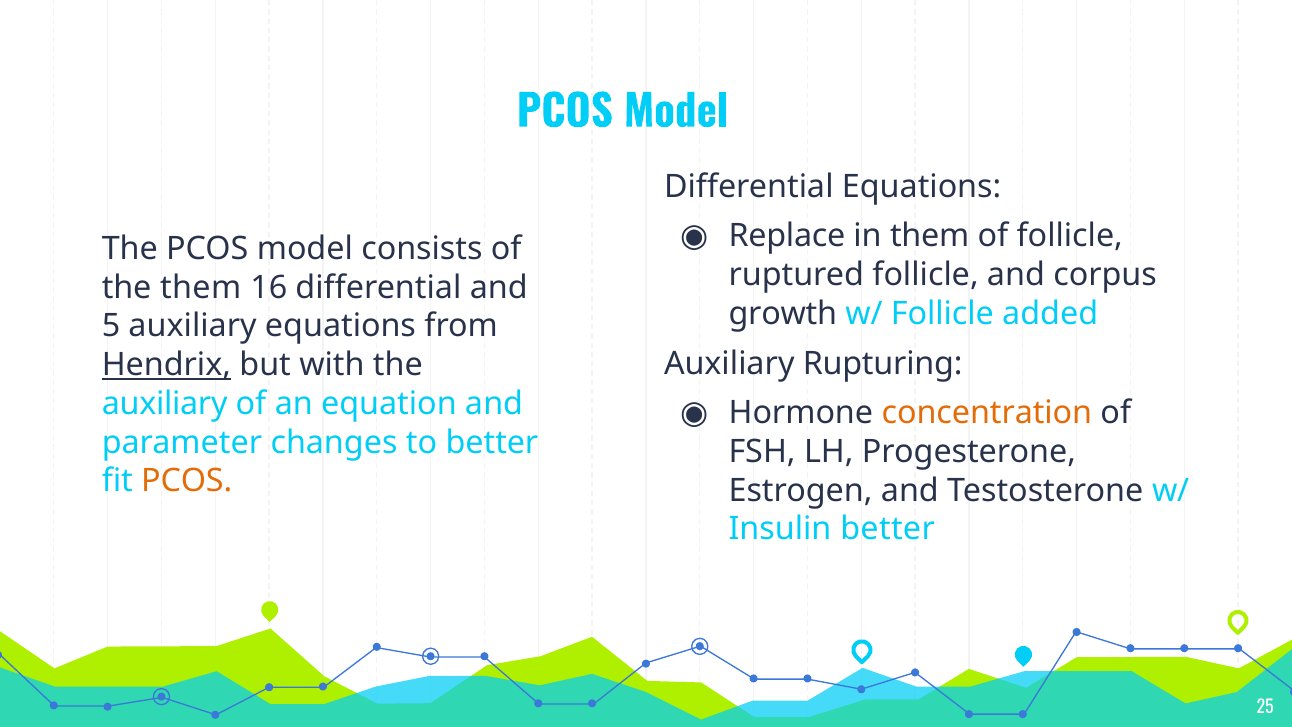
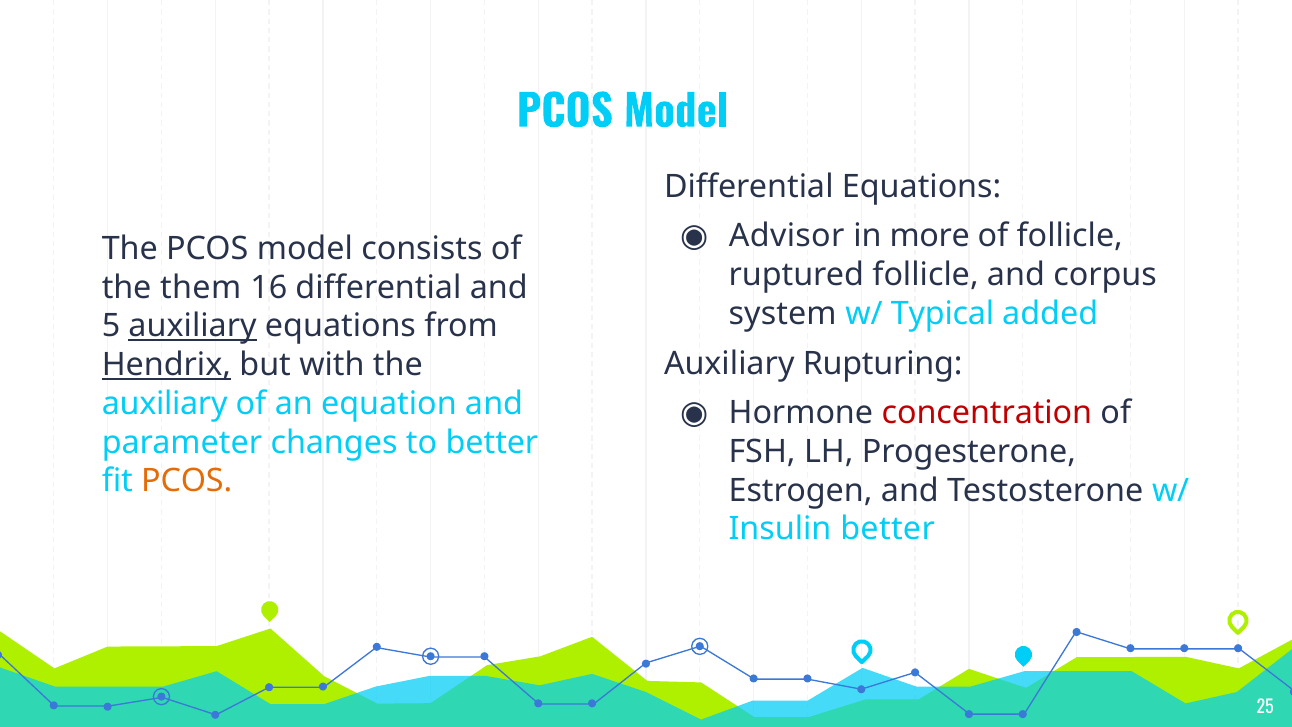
Replace: Replace -> Advisor (787, 236)
in them: them -> more (930, 236)
growth: growth -> system (783, 314)
w/ Follicle: Follicle -> Typical (943, 314)
auxiliary underline: none -> present (193, 326)
concentration colour: orange -> red (987, 413)
